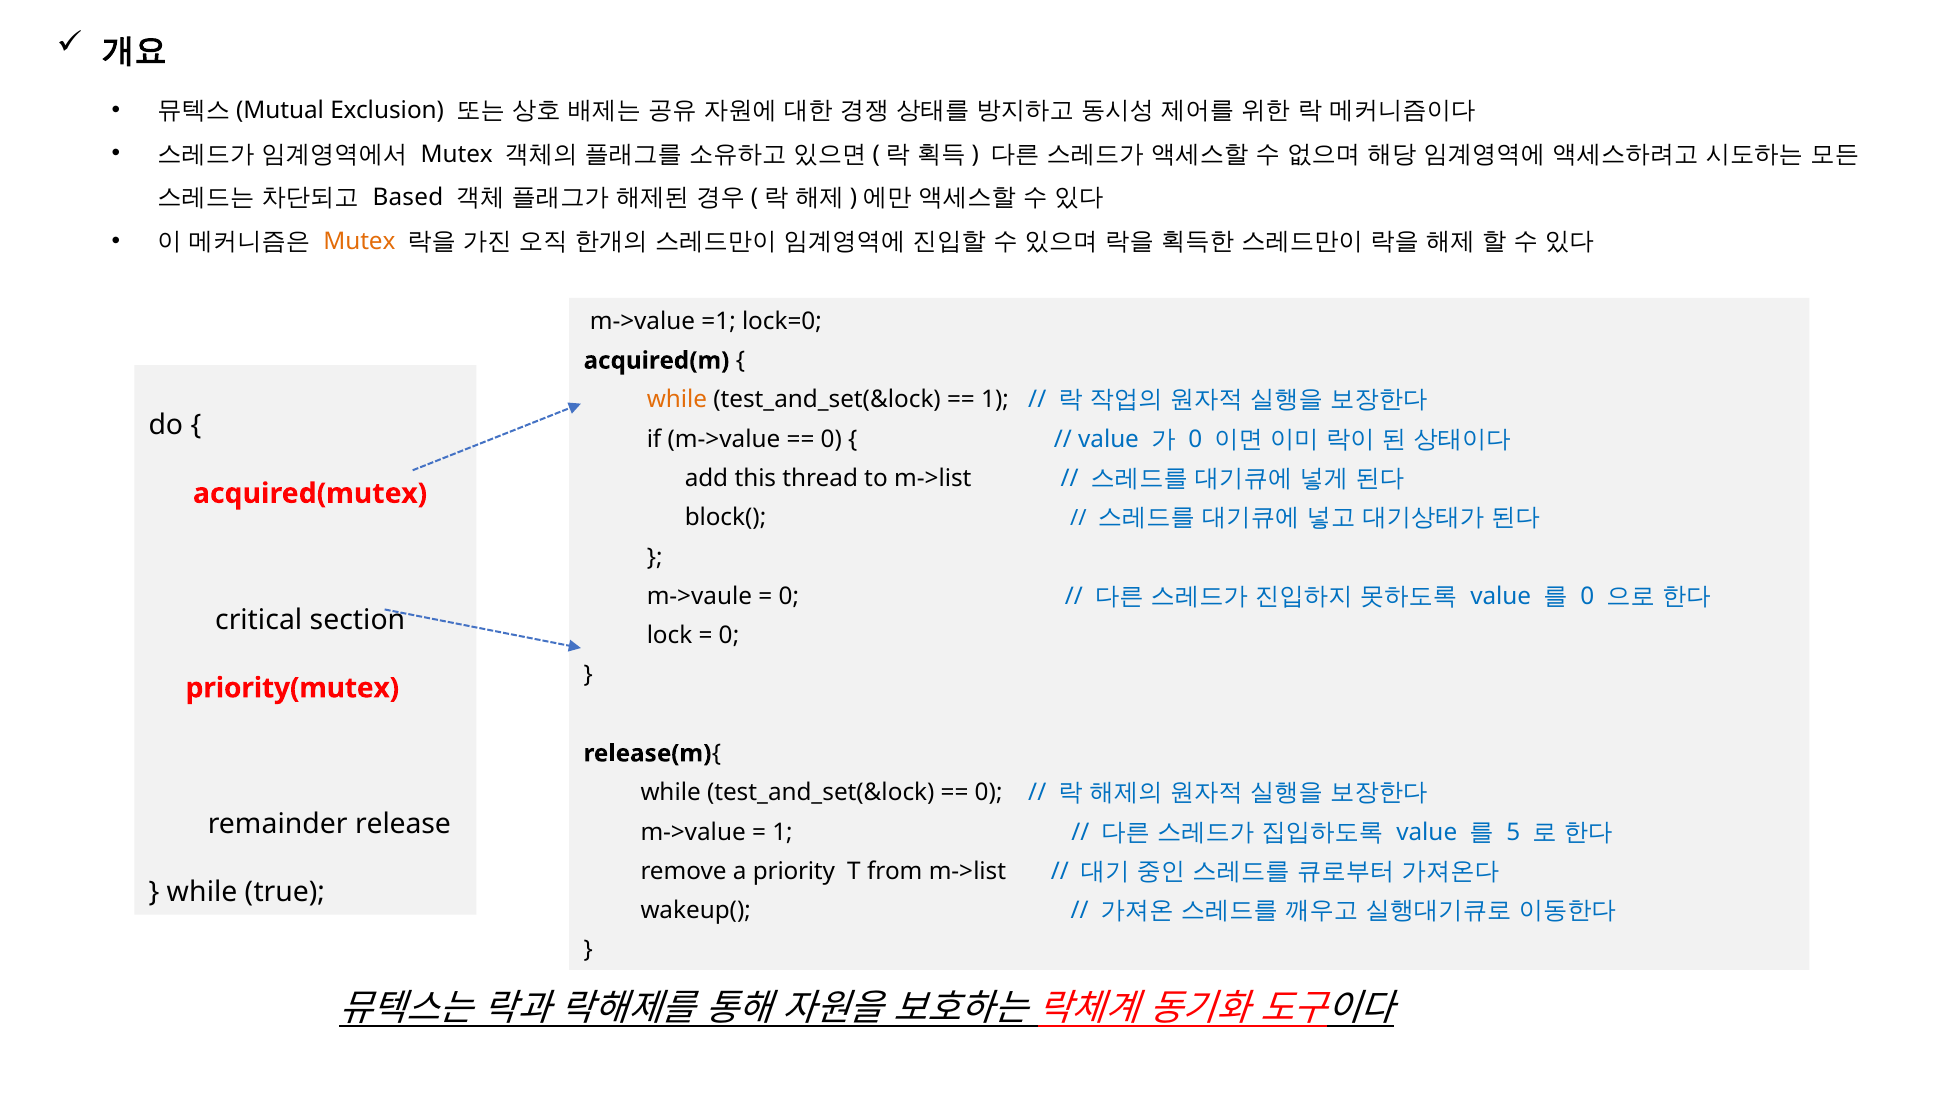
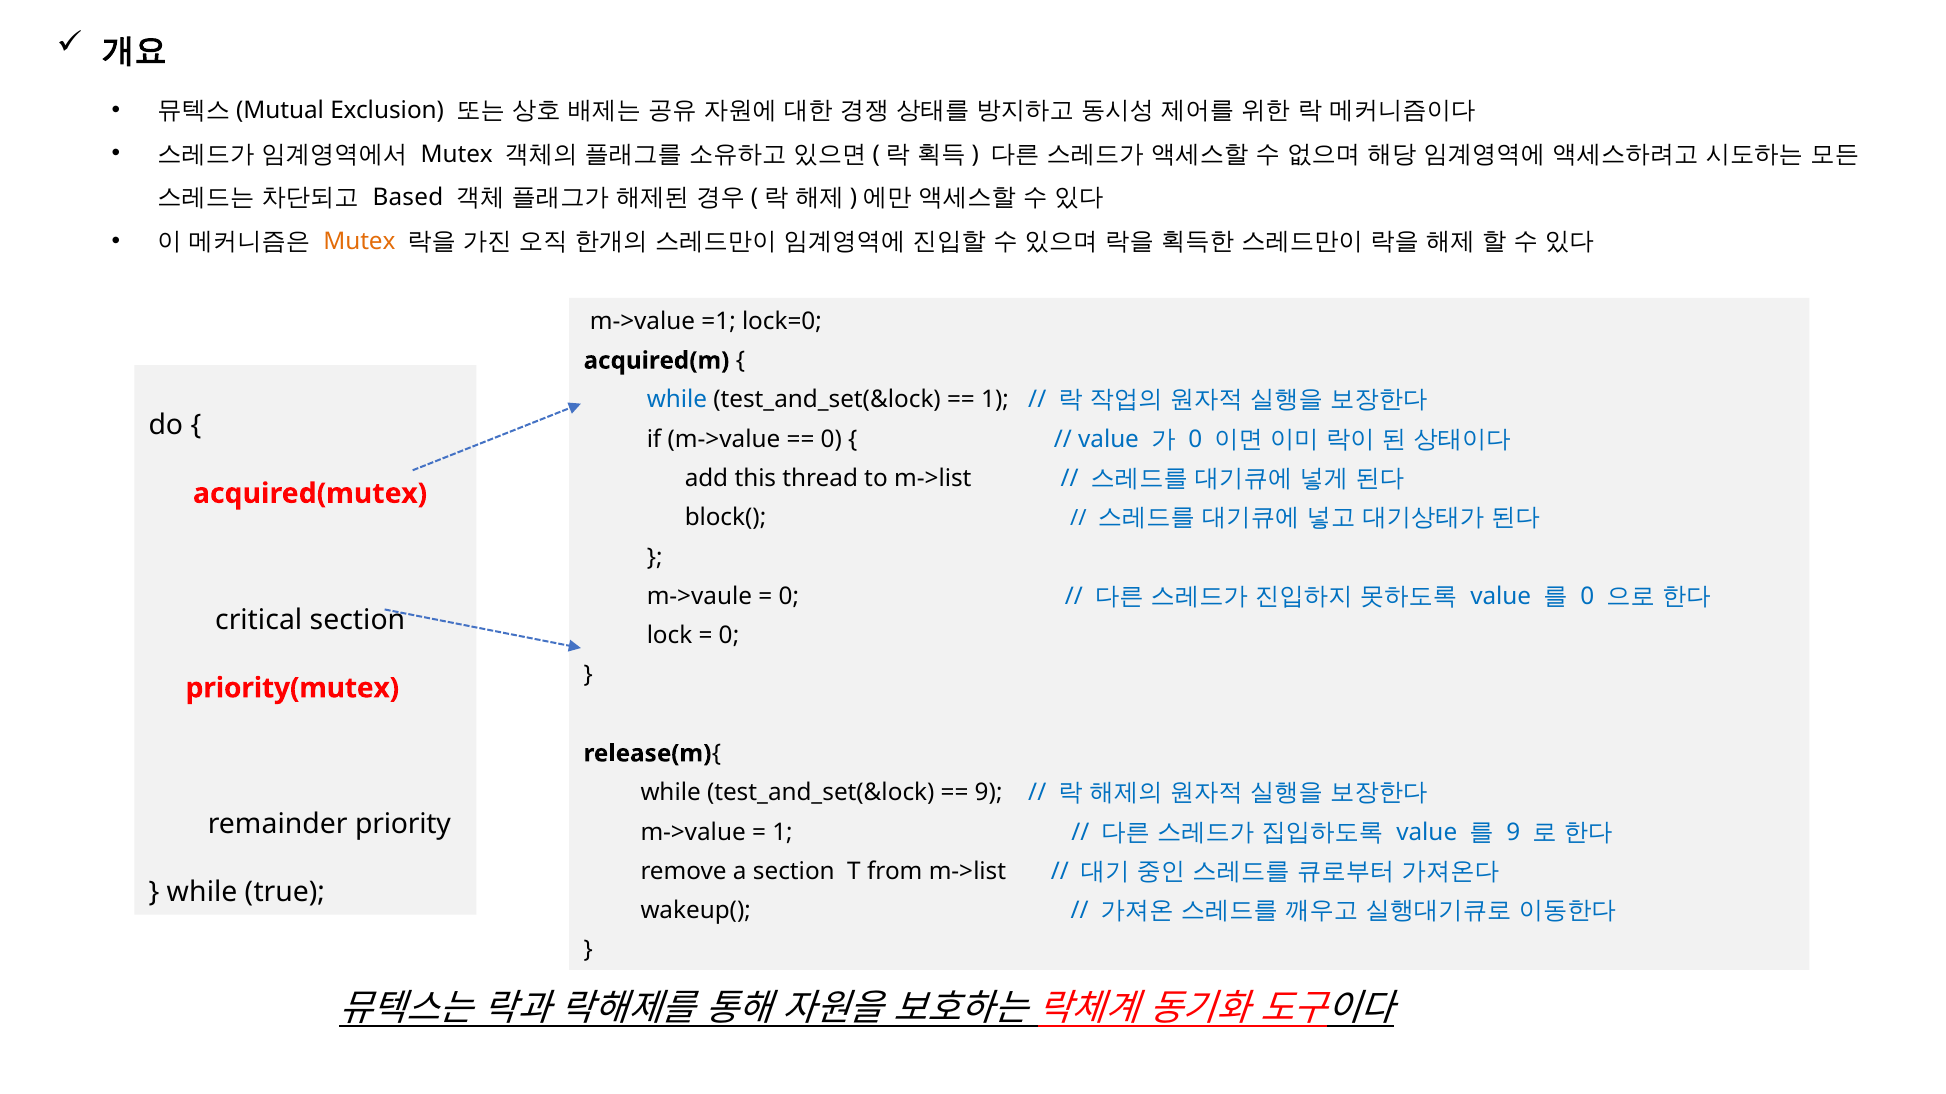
while colour: orange -> blue (677, 400)
0: 0 -> 9 (989, 793)
release: release -> priority (403, 825)
5: 5 -> 9 (1513, 833)
a priority: priority -> section (794, 872)
